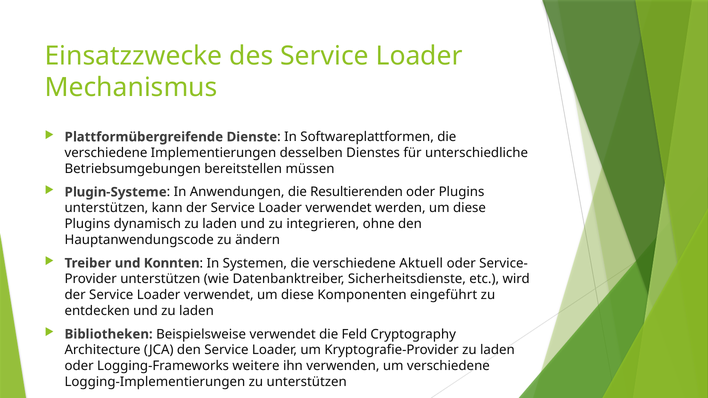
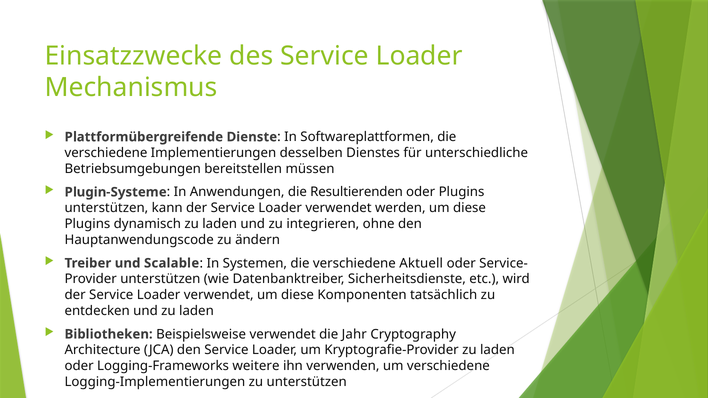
Konnten: Konnten -> Scalable (172, 263)
eingeführt: eingeführt -> tatsächlich (444, 295)
Feld: Feld -> Jahr (354, 334)
